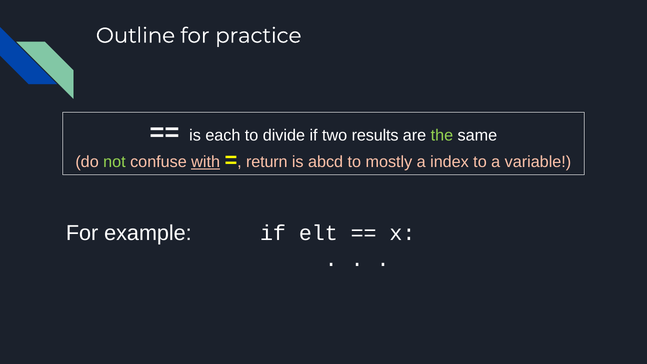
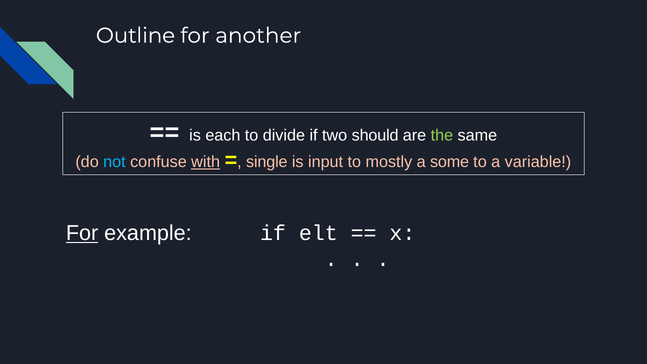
practice: practice -> another (258, 36)
results: results -> should (375, 135)
not colour: light green -> light blue (114, 162)
return: return -> single (267, 162)
abcd: abcd -> input (326, 162)
index: index -> some (450, 162)
For underline: none -> present (82, 233)
